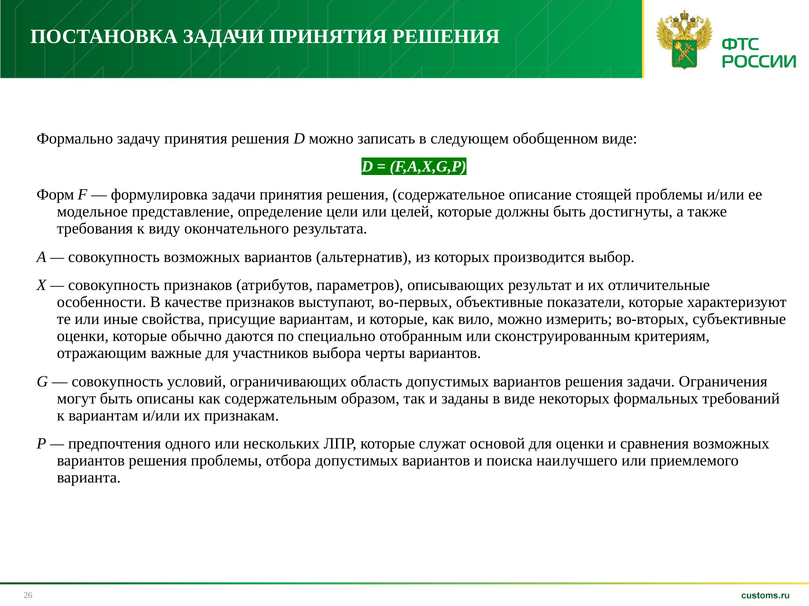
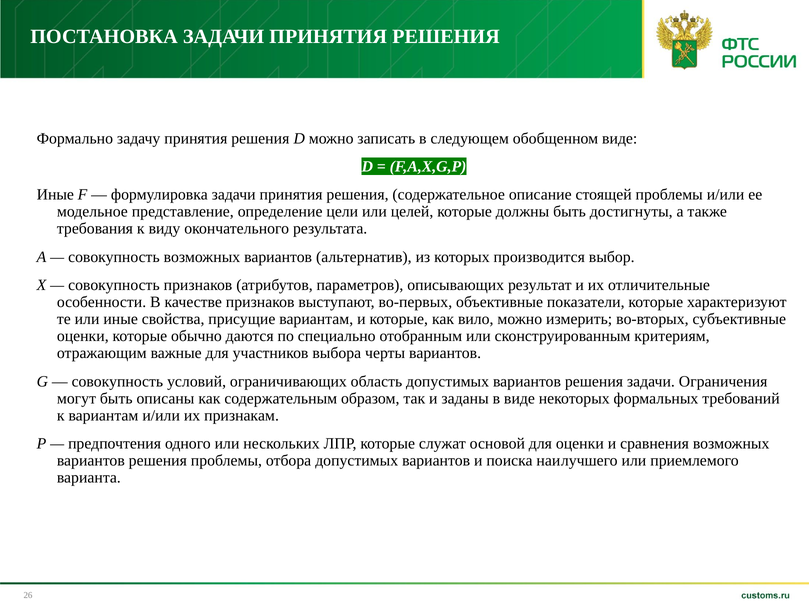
Форм: Форм -> Иные (55, 195)
